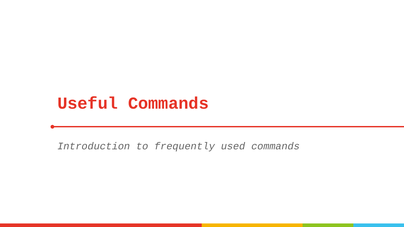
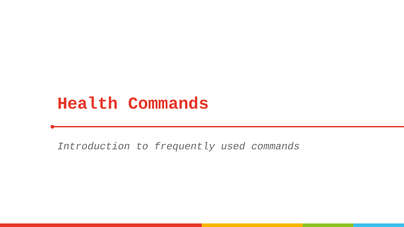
Useful: Useful -> Health (88, 103)
